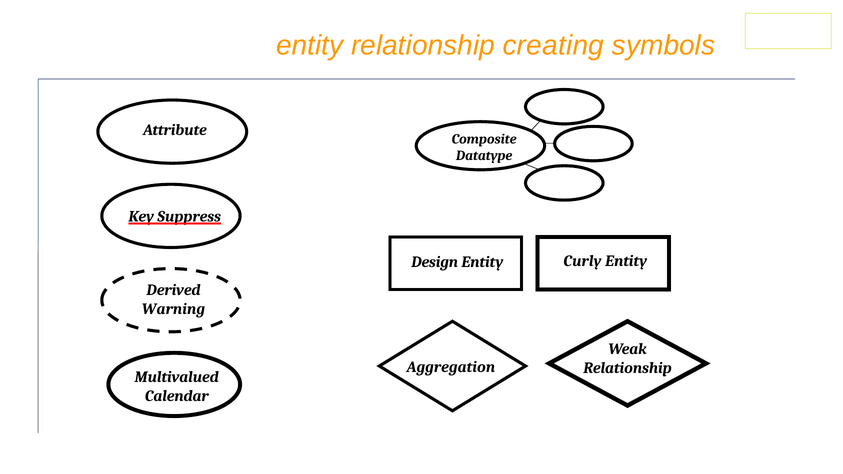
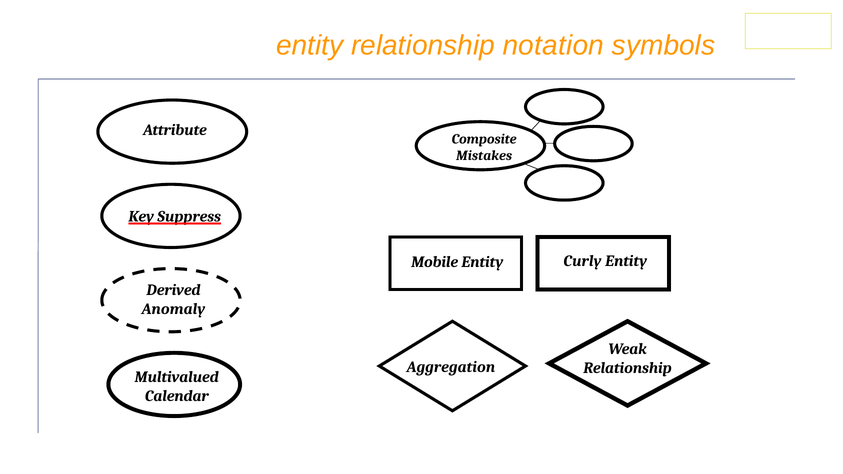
creating: creating -> notation (553, 46)
Datatype: Datatype -> Mistakes (484, 156)
Design: Design -> Mobile (435, 262)
Warning: Warning -> Anomaly (173, 309)
